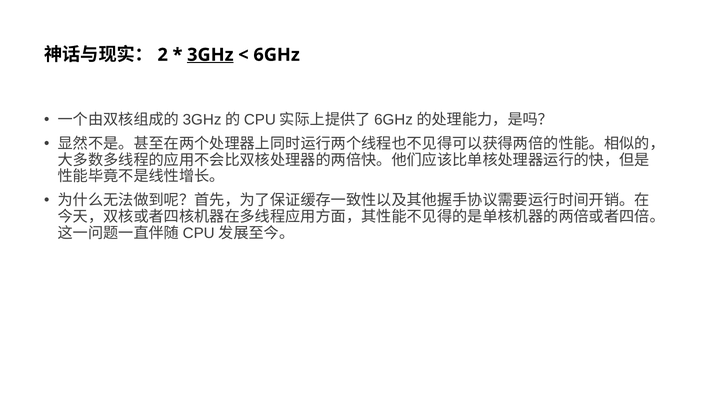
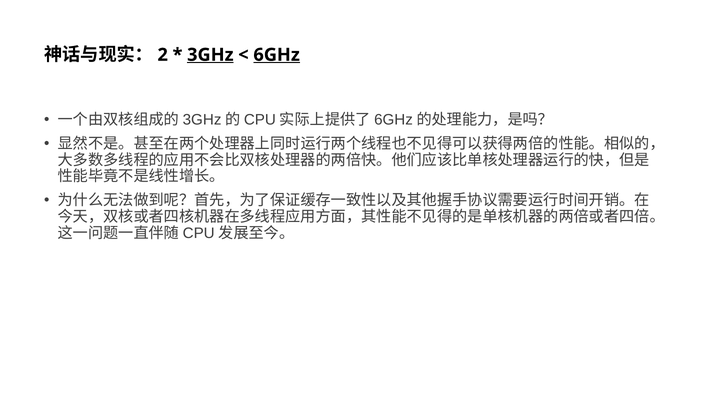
6GHz underline: none -> present (277, 55)
